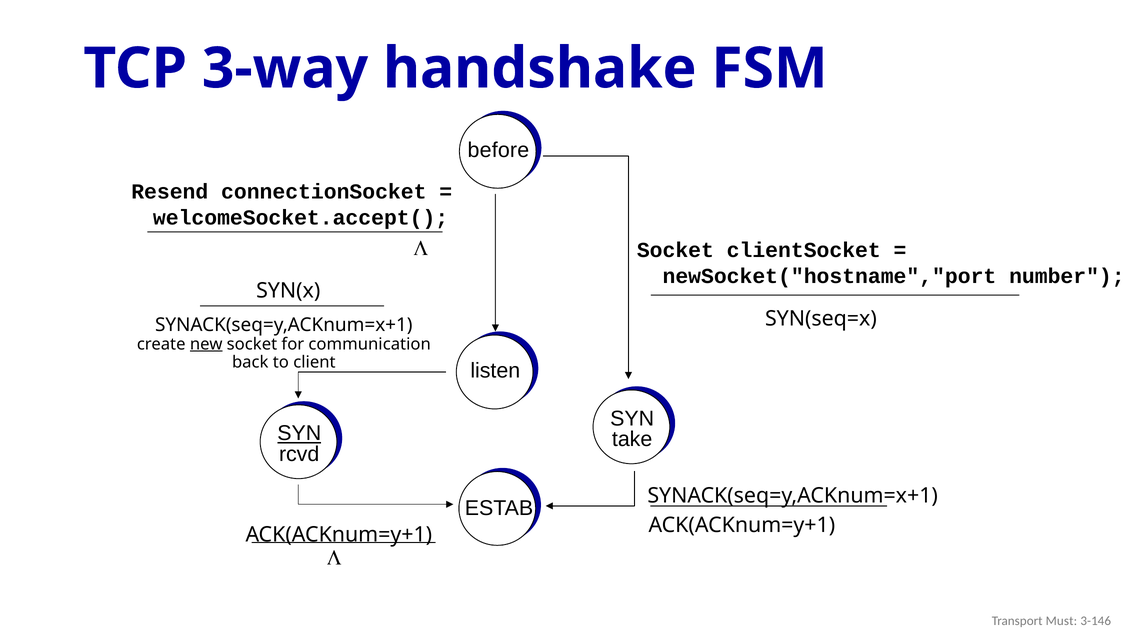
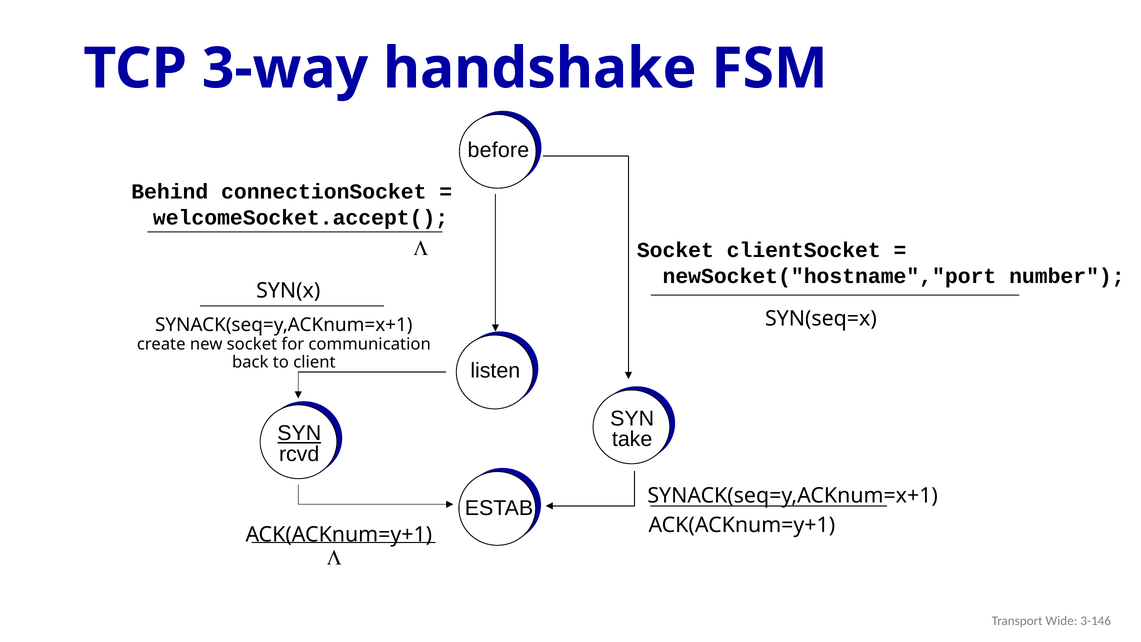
Resend: Resend -> Behind (170, 192)
new underline: present -> none (206, 344)
Must: Must -> Wide (1061, 621)
